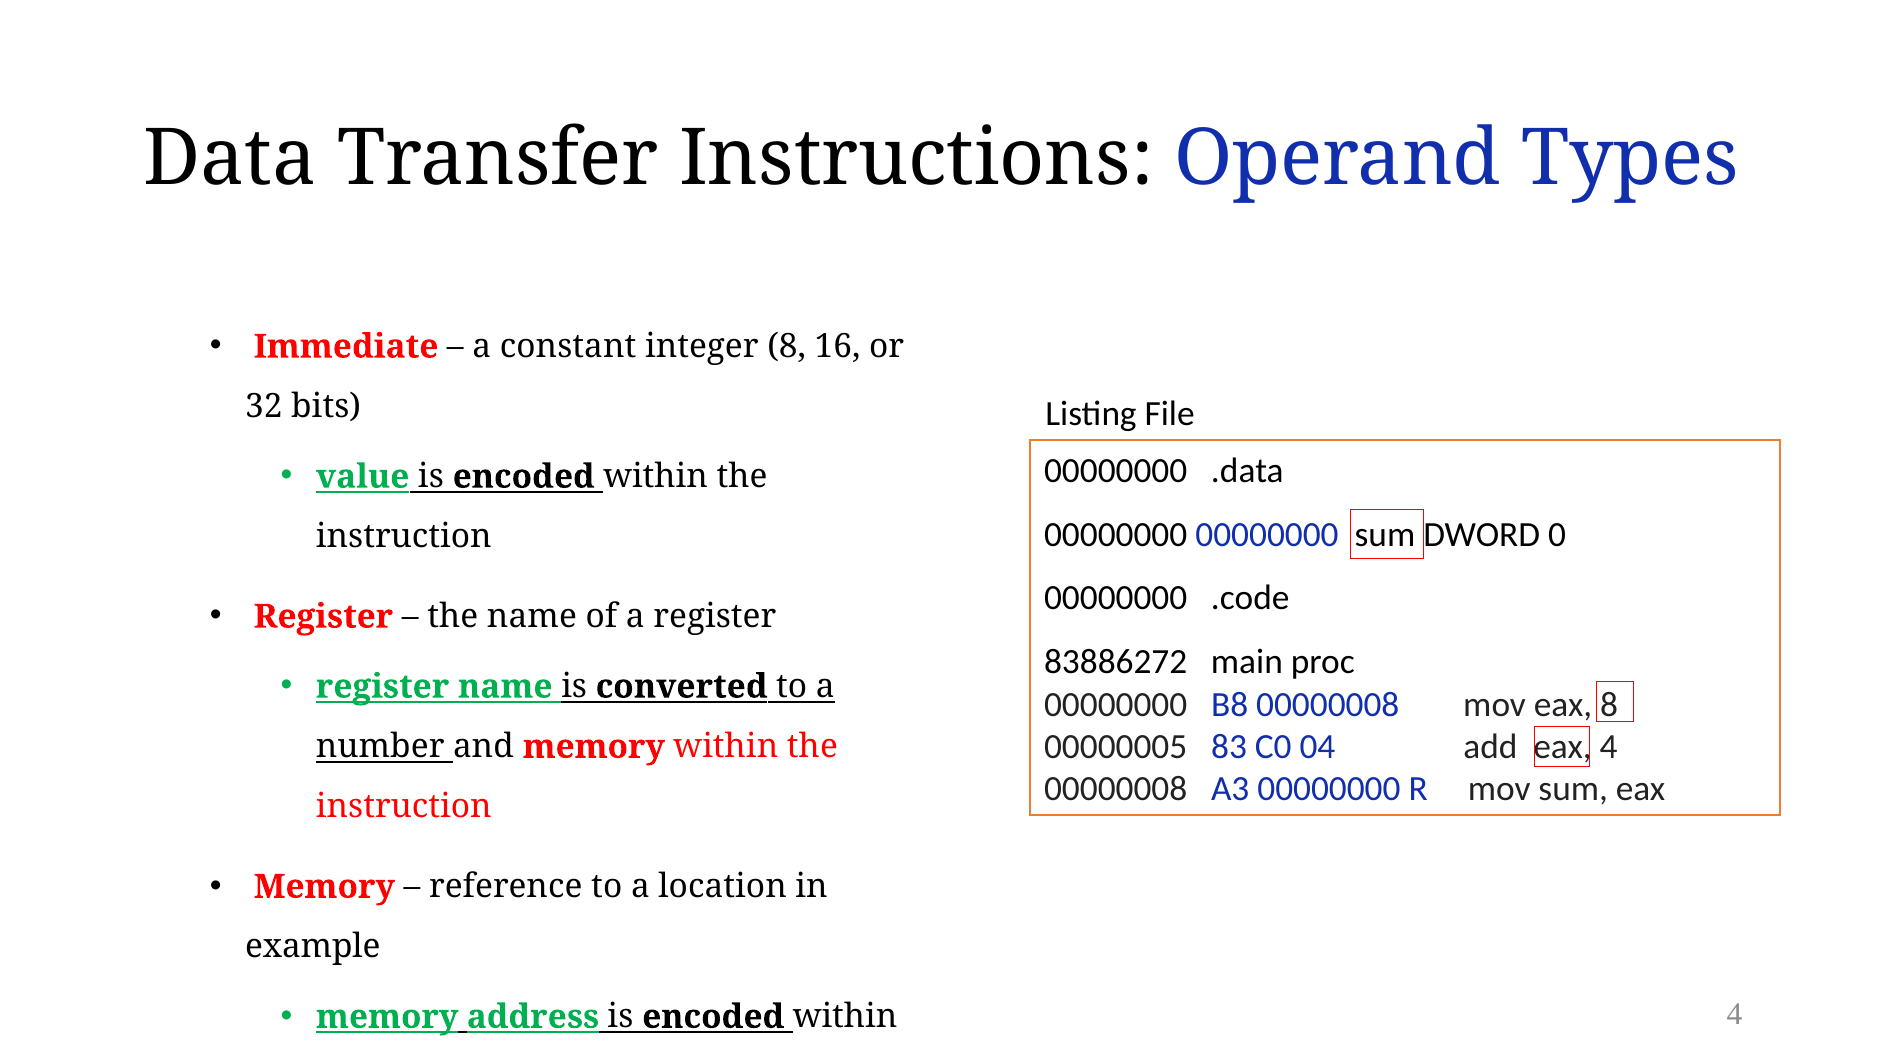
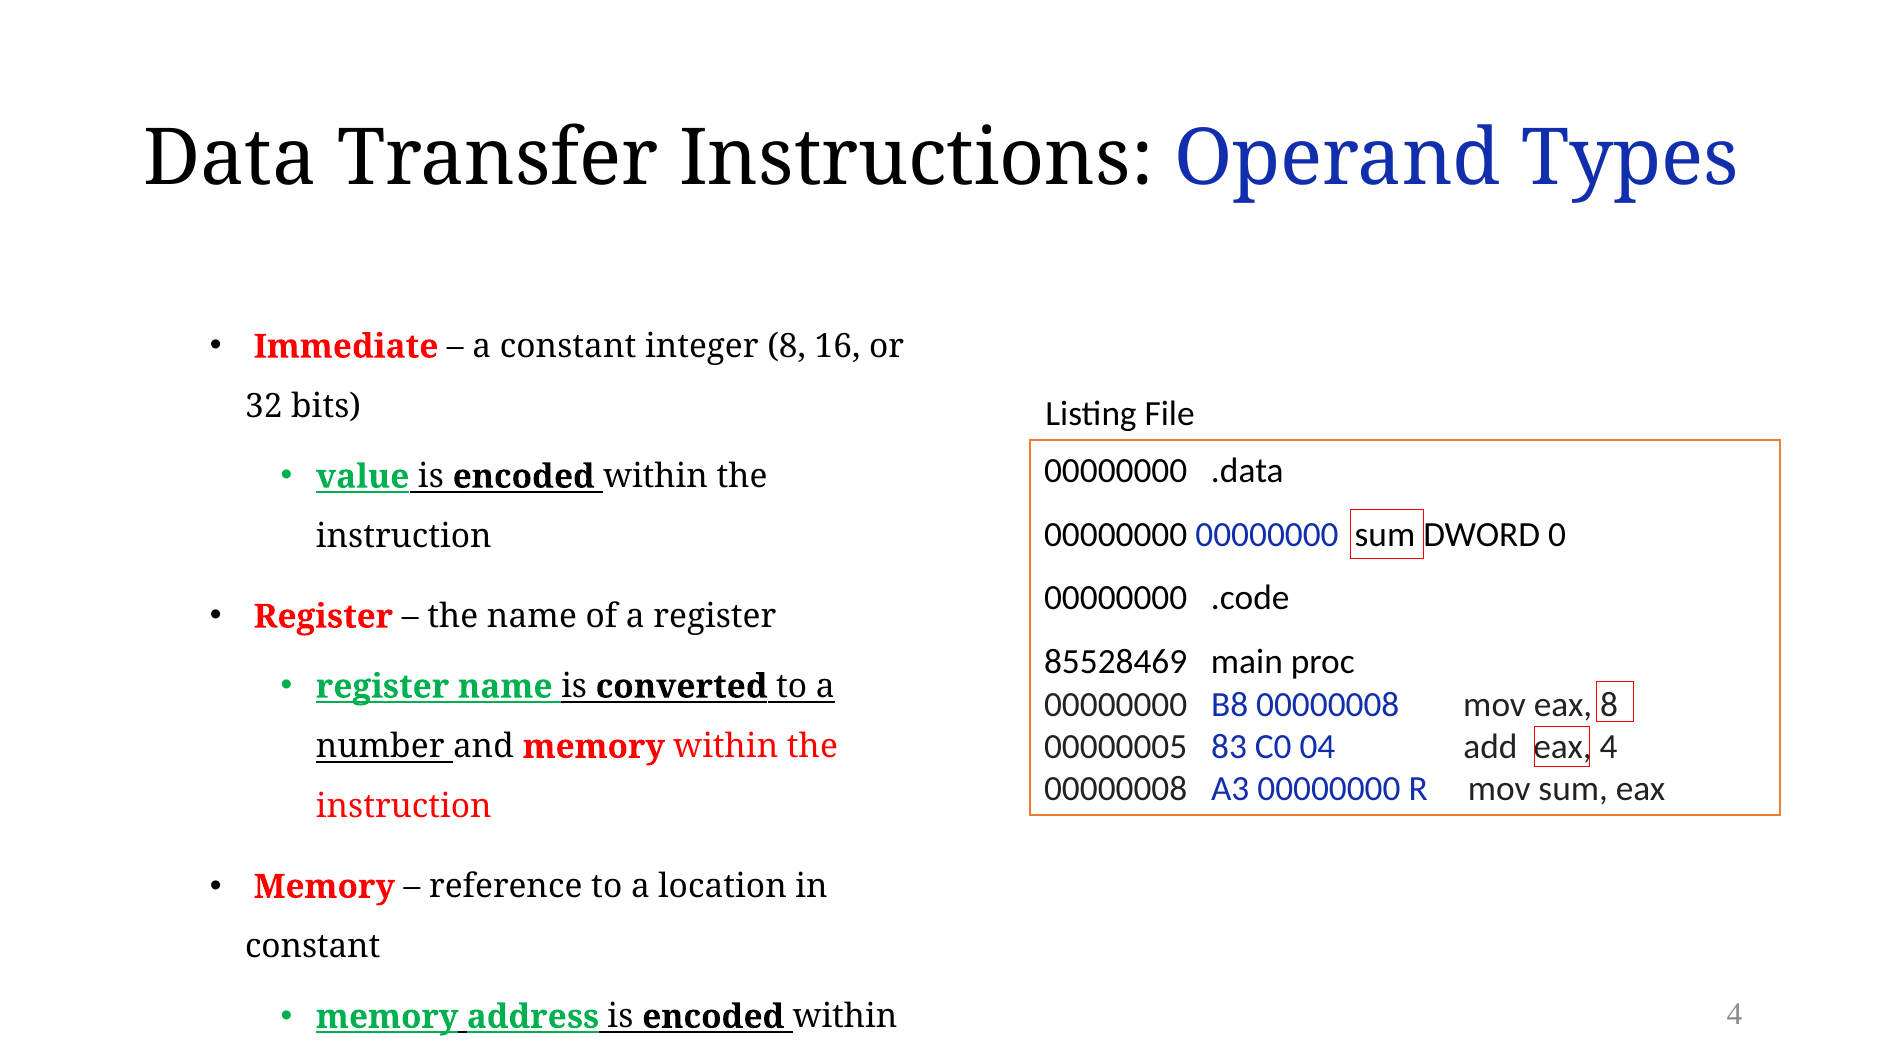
83886272: 83886272 -> 85528469 (1116, 662)
example: example -> constant (313, 947)
